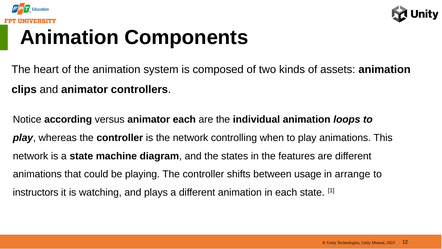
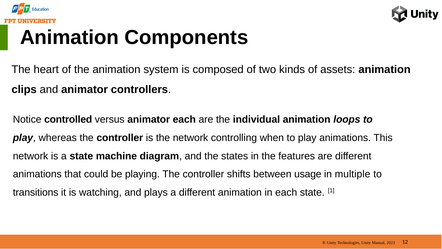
according: according -> controlled (68, 119)
arrange: arrange -> multiple (353, 174)
instructors: instructors -> transitions (36, 192)
